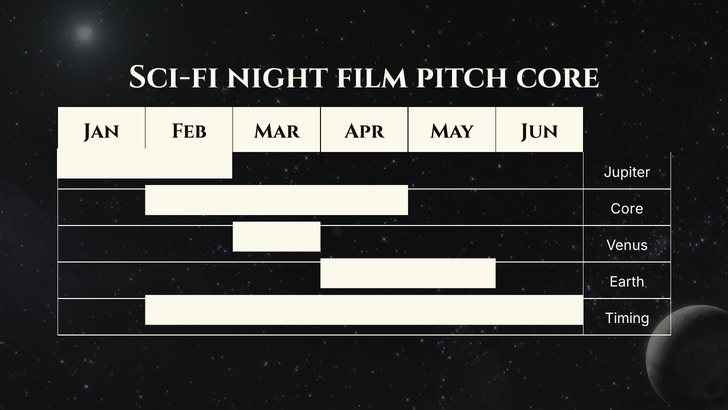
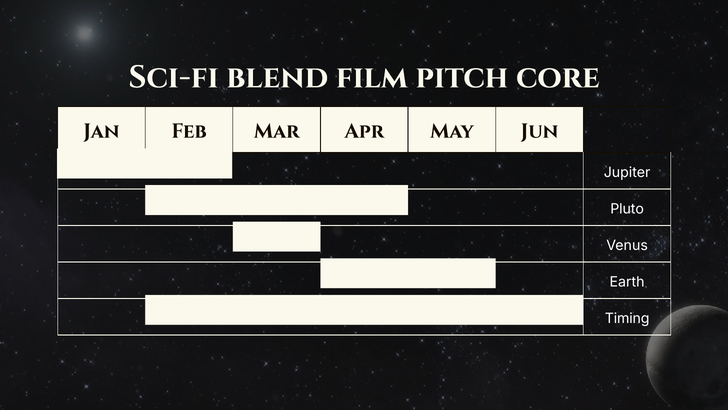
night: night -> blend (277, 77)
Core: Core -> Pluto (627, 209)
